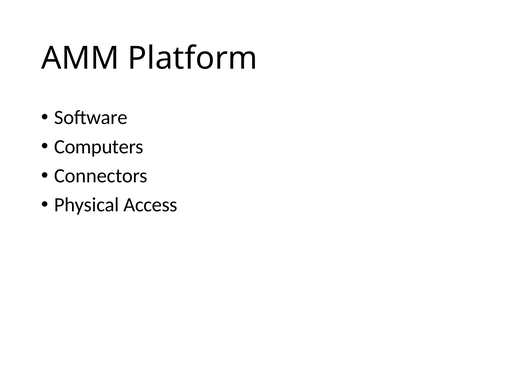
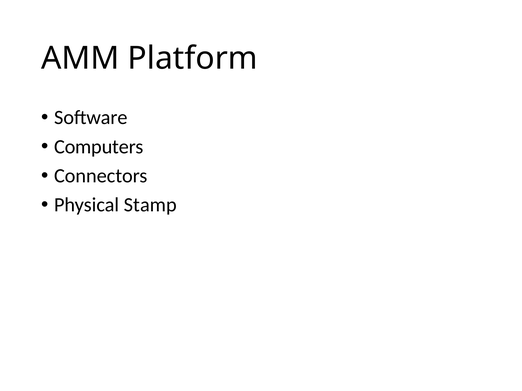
Access: Access -> Stamp (150, 205)
